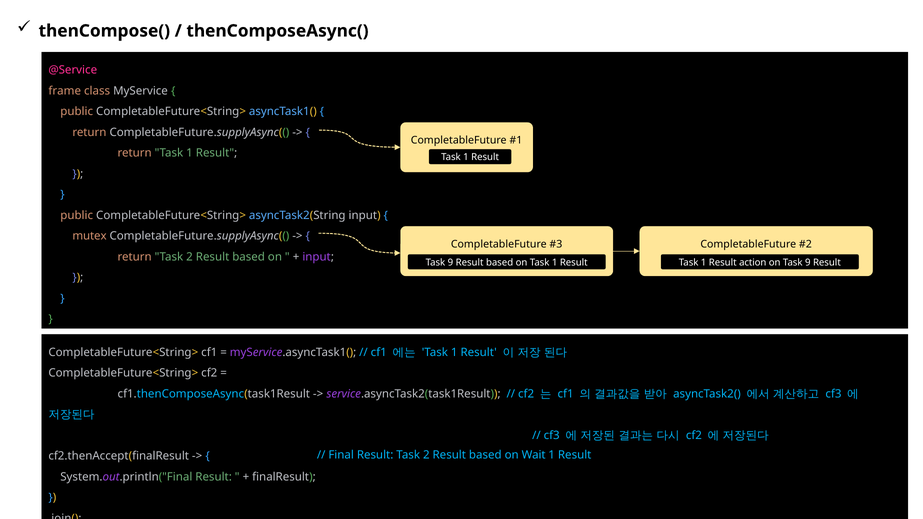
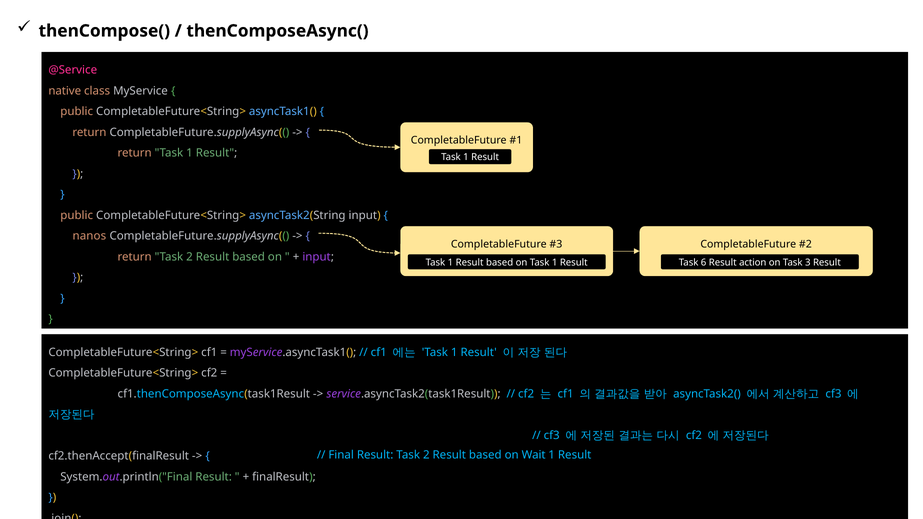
frame: frame -> native (65, 91)
mutex: mutex -> nanos (89, 236)
9: 9 -> 1 (450, 263)
1: 1 -> 6 (704, 263)
on Task 9: 9 -> 3 (808, 263)
